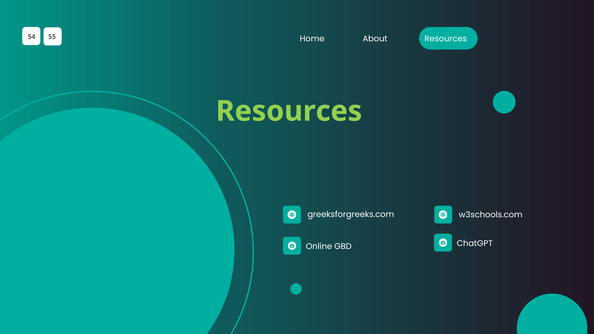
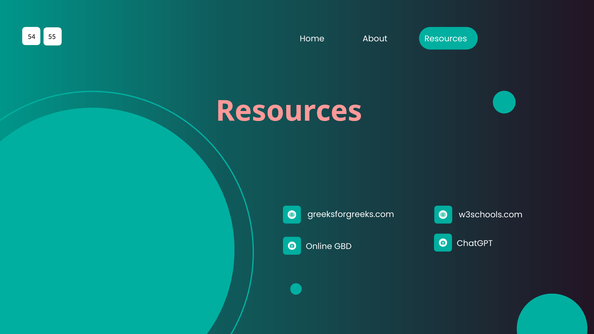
Resources colour: light green -> pink (289, 111)
